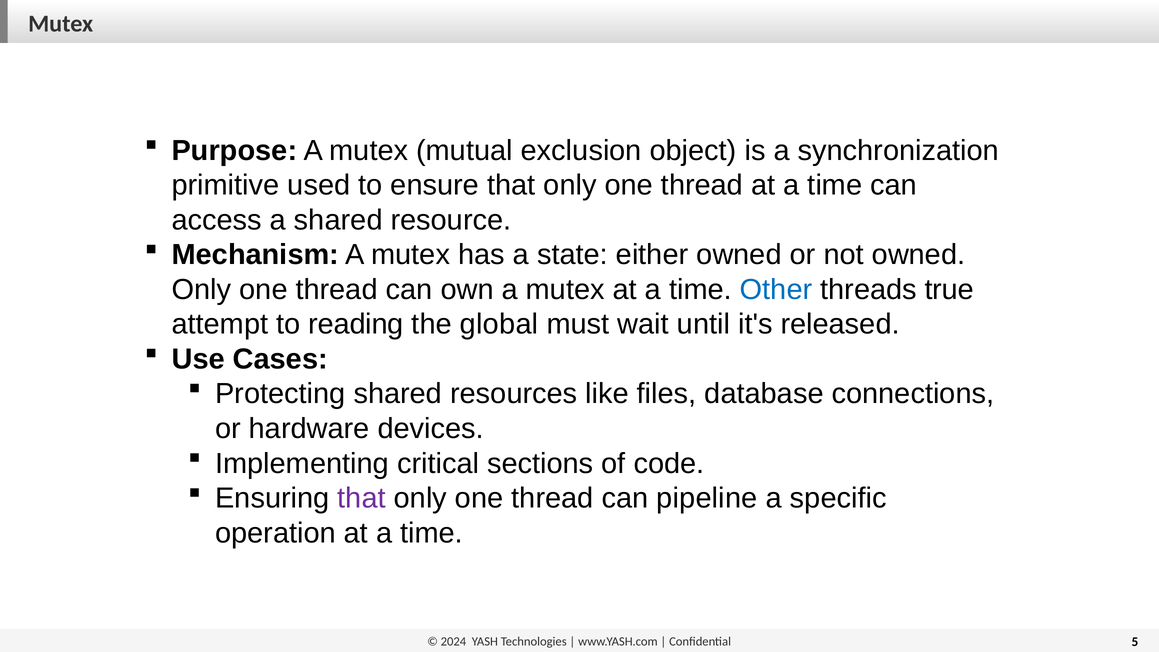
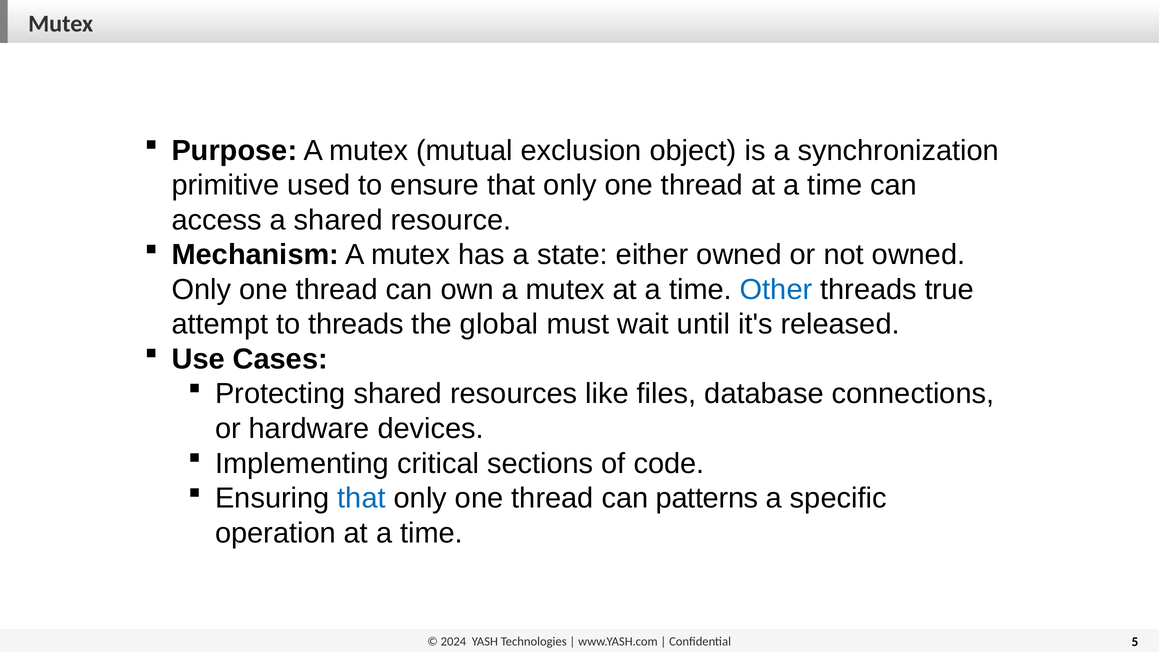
to reading: reading -> threads (356, 324)
that colour: purple -> blue (362, 498)
pipeline: pipeline -> patterns (707, 498)
